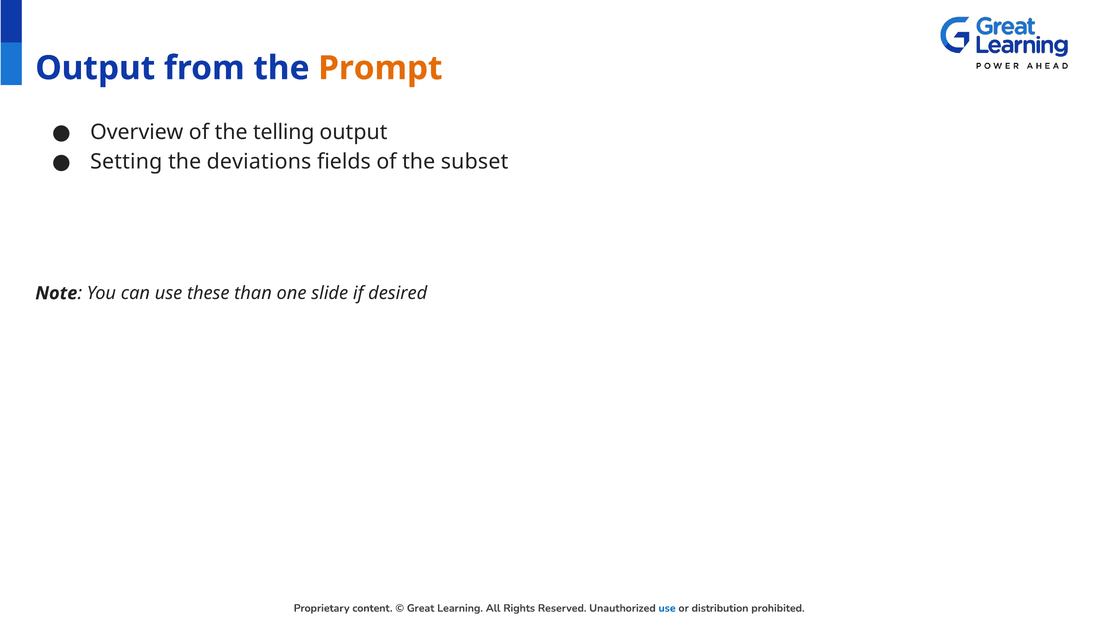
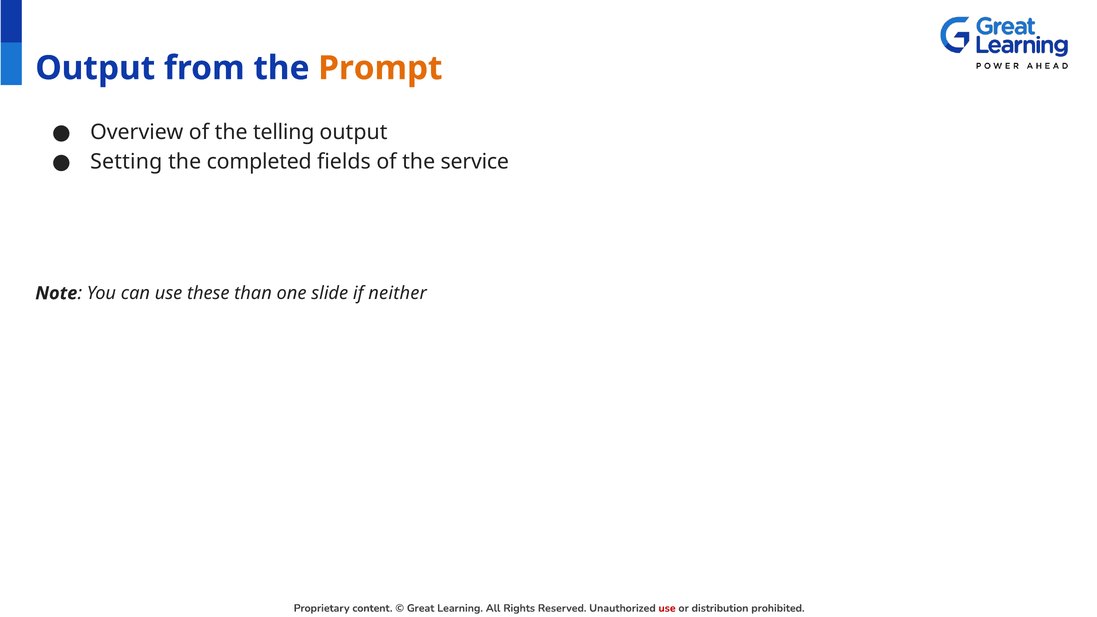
deviations: deviations -> completed (259, 162)
subset: subset -> service (475, 162)
desired: desired -> neither (398, 293)
use colour: blue -> red (667, 608)
